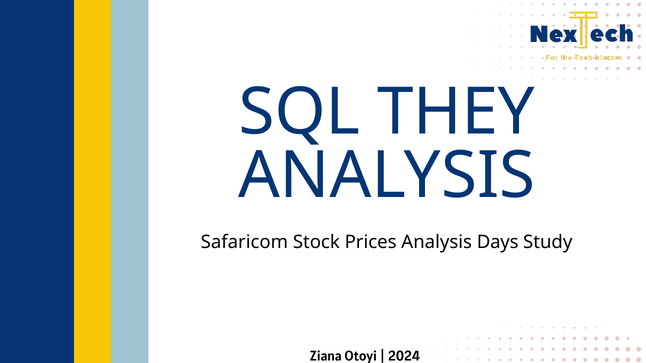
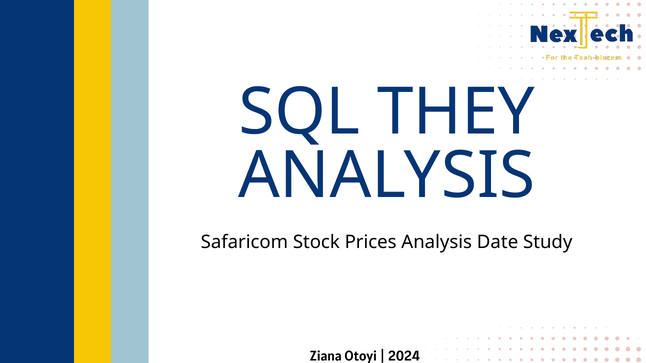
Days: Days -> Date (498, 243)
